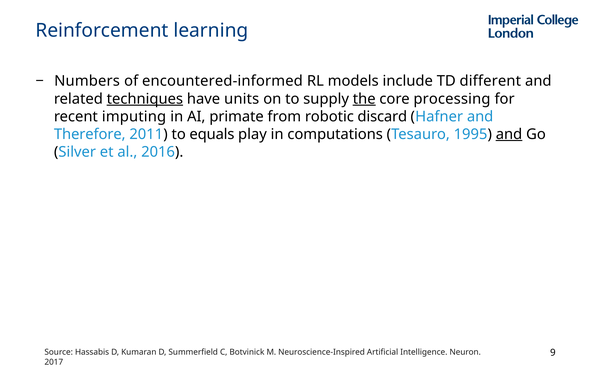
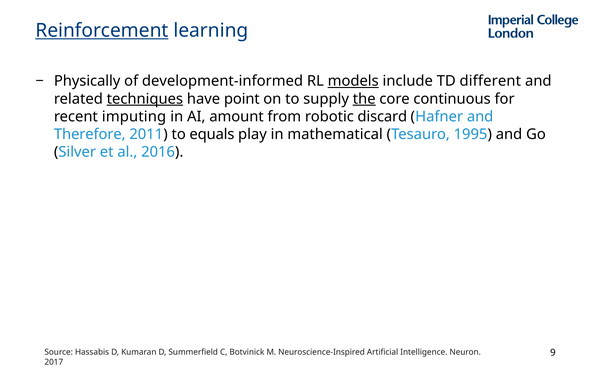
Reinforcement underline: none -> present (102, 31)
Numbers: Numbers -> Physically (87, 81)
encountered-informed: encountered-informed -> development-informed (222, 81)
models underline: none -> present (353, 81)
units: units -> point (242, 99)
processing: processing -> continuous (452, 99)
primate: primate -> amount (237, 117)
computations: computations -> mathematical (335, 134)
and underline: present -> none (509, 134)
